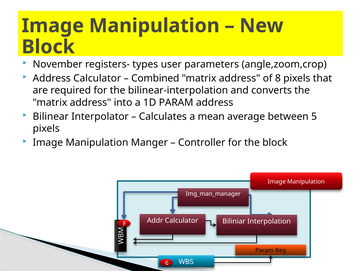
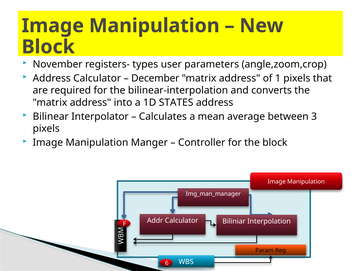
Combined: Combined -> December (155, 78)
8: 8 -> 1 (278, 78)
1D PARAM: PARAM -> STATES (176, 102)
5: 5 -> 3 (314, 116)
